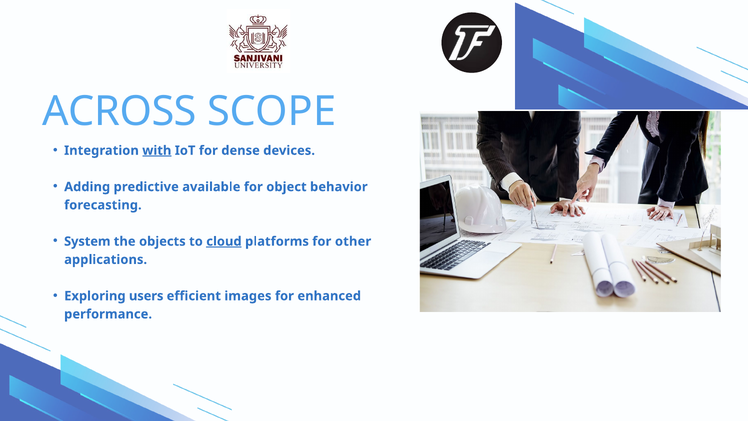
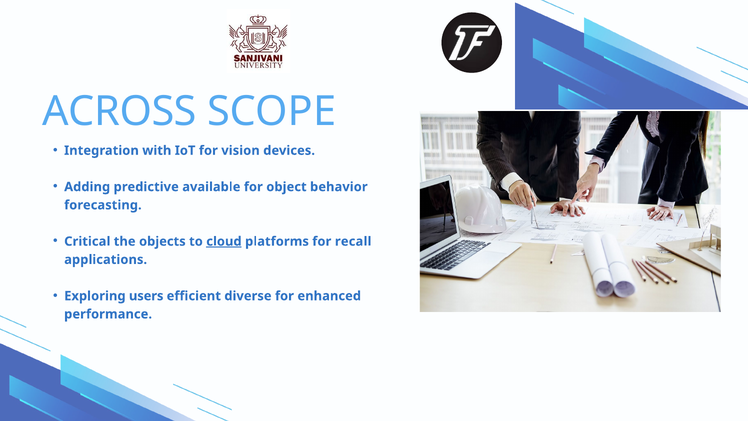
with underline: present -> none (157, 150)
dense: dense -> vision (241, 150)
System: System -> Critical (87, 241)
other: other -> recall (353, 241)
images: images -> diverse (248, 296)
